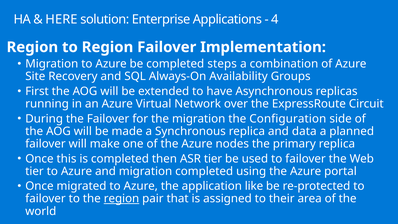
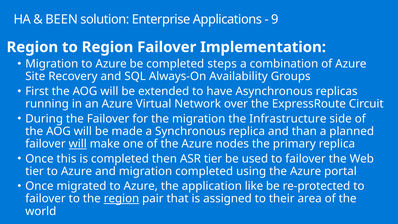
HERE: HERE -> BEEN (62, 19)
4: 4 -> 9 (275, 19)
Configuration: Configuration -> Infrastructure (288, 119)
data: data -> than (304, 131)
will underline: none -> present (78, 144)
